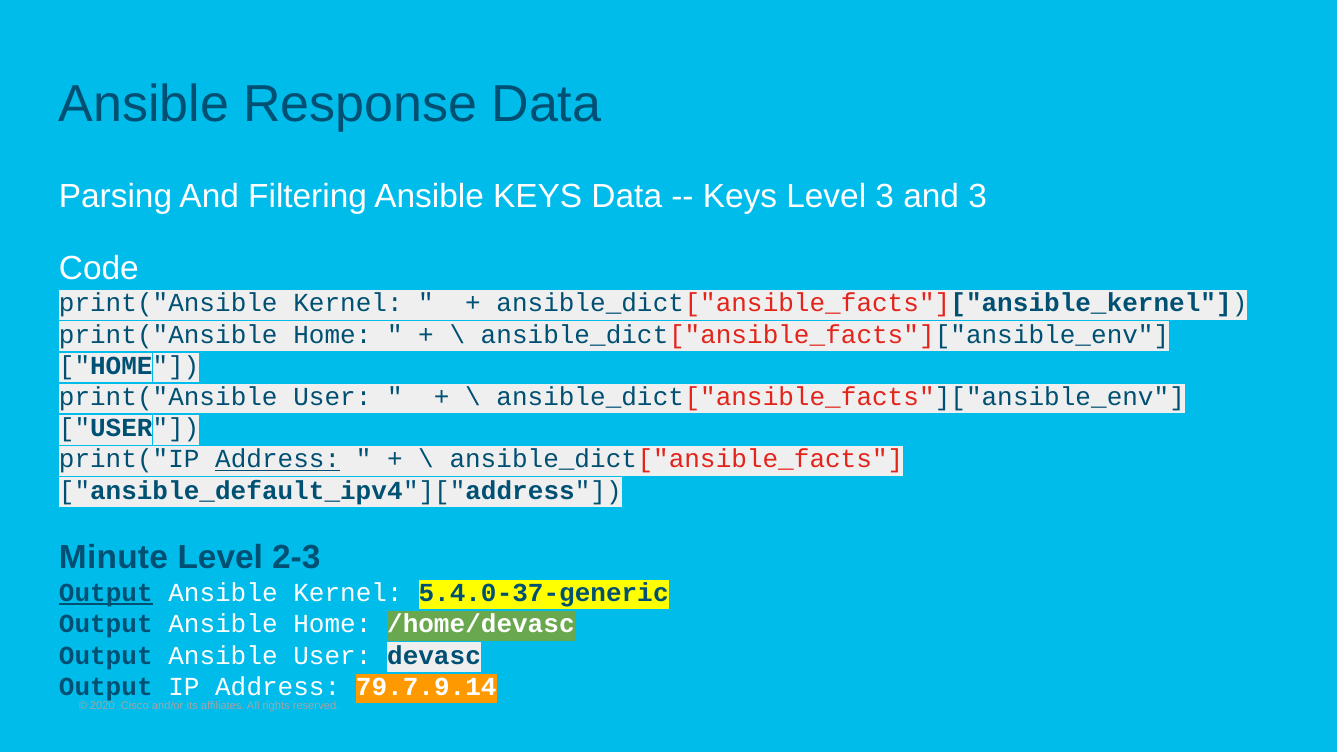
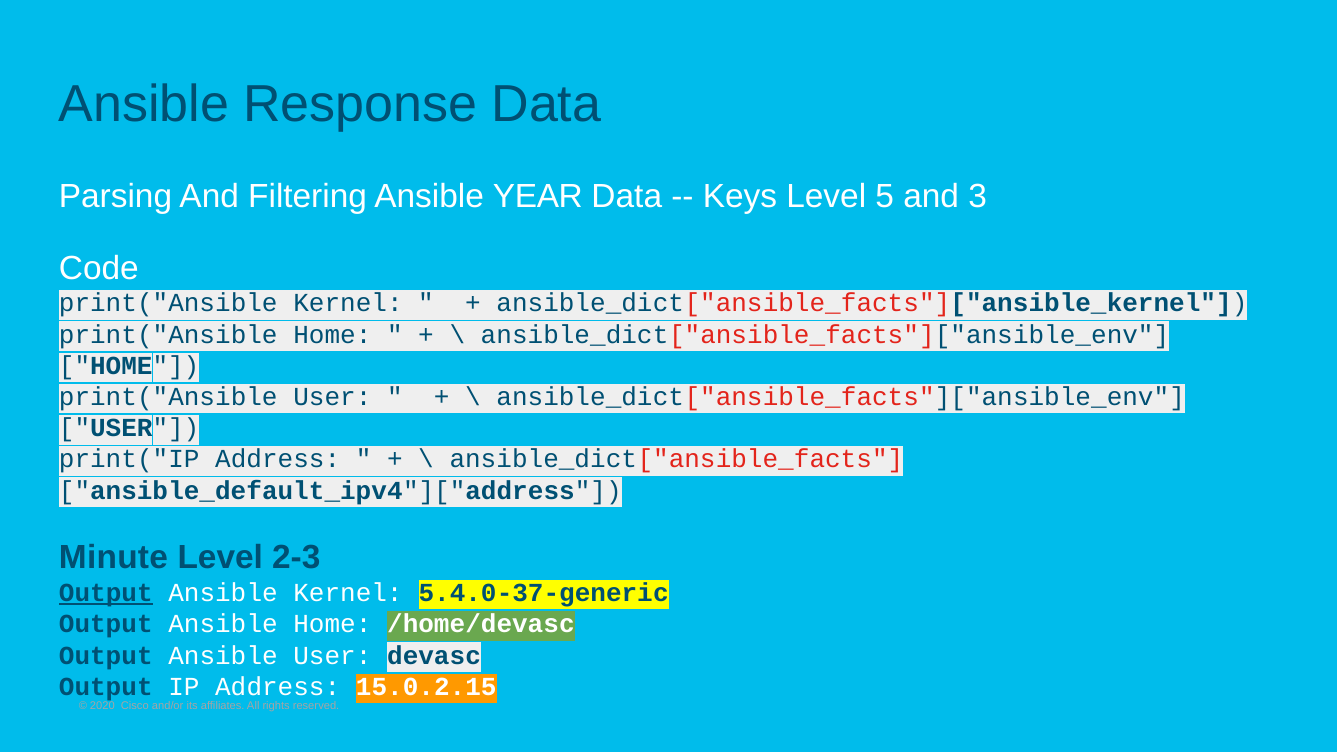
Ansible KEYS: KEYS -> YEAR (538, 197)
Level 3: 3 -> 5 (885, 197)
Address underline: present -> none (278, 459)
79.7.9.14: 79.7.9.14 -> 15.0.2.15 (426, 687)
